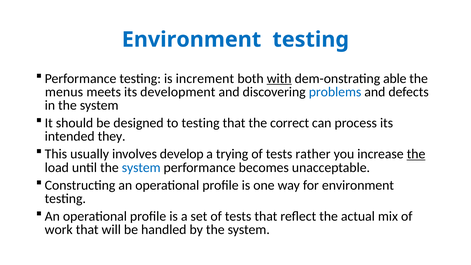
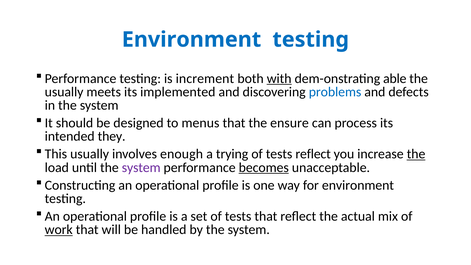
menus: menus -> usually (64, 92)
development: development -> implemented (178, 92)
to testing: testing -> menus (200, 123)
correct: correct -> ensure (290, 123)
develop: develop -> enough (182, 154)
tests rather: rather -> reflect (313, 154)
system colour: blue -> purple (141, 167)
becomes underline: none -> present (264, 167)
work underline: none -> present (59, 230)
